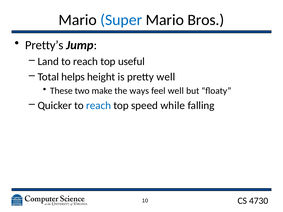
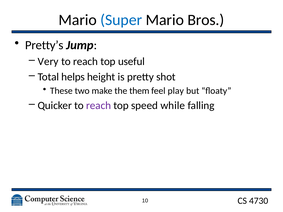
Land: Land -> Very (48, 61)
pretty well: well -> shot (166, 77)
ways: ways -> them (139, 91)
feel well: well -> play (176, 91)
reach colour: blue -> purple (99, 106)
